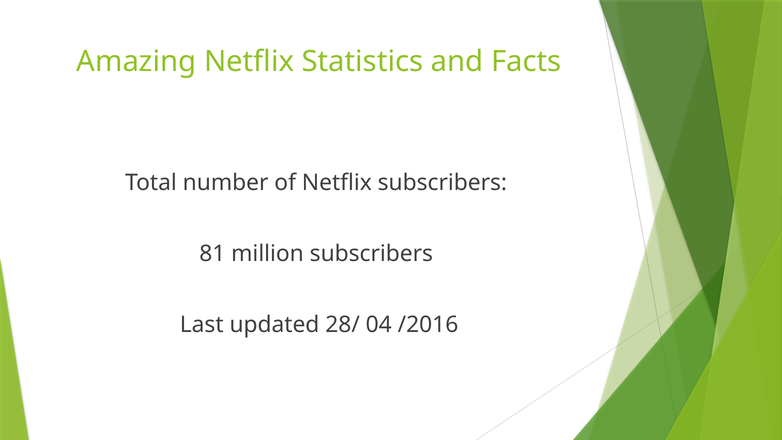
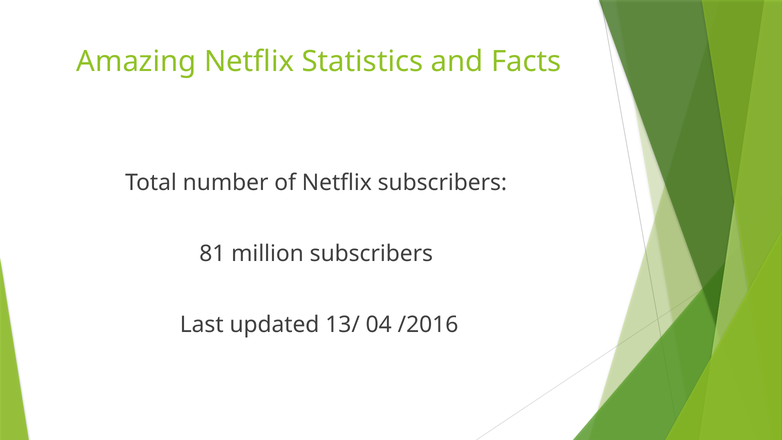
28/: 28/ -> 13/ (343, 325)
